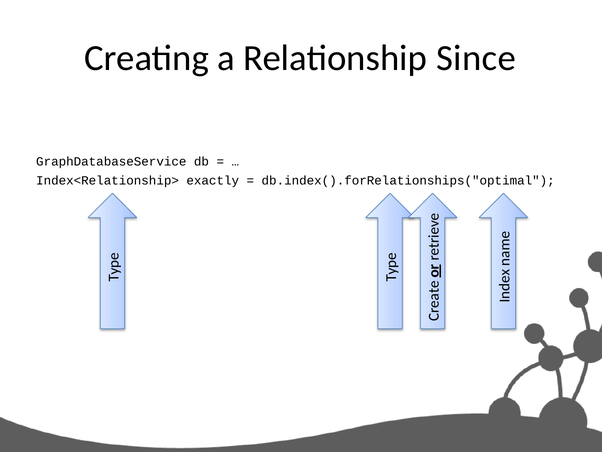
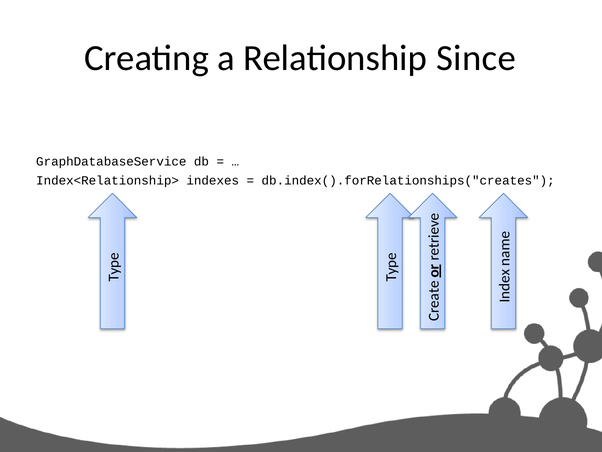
exactly: exactly -> indexes (213, 180)
db.index().forRelationships("optimal: db.index().forRelationships("optimal -> db.index().forRelationships("creates (408, 180)
